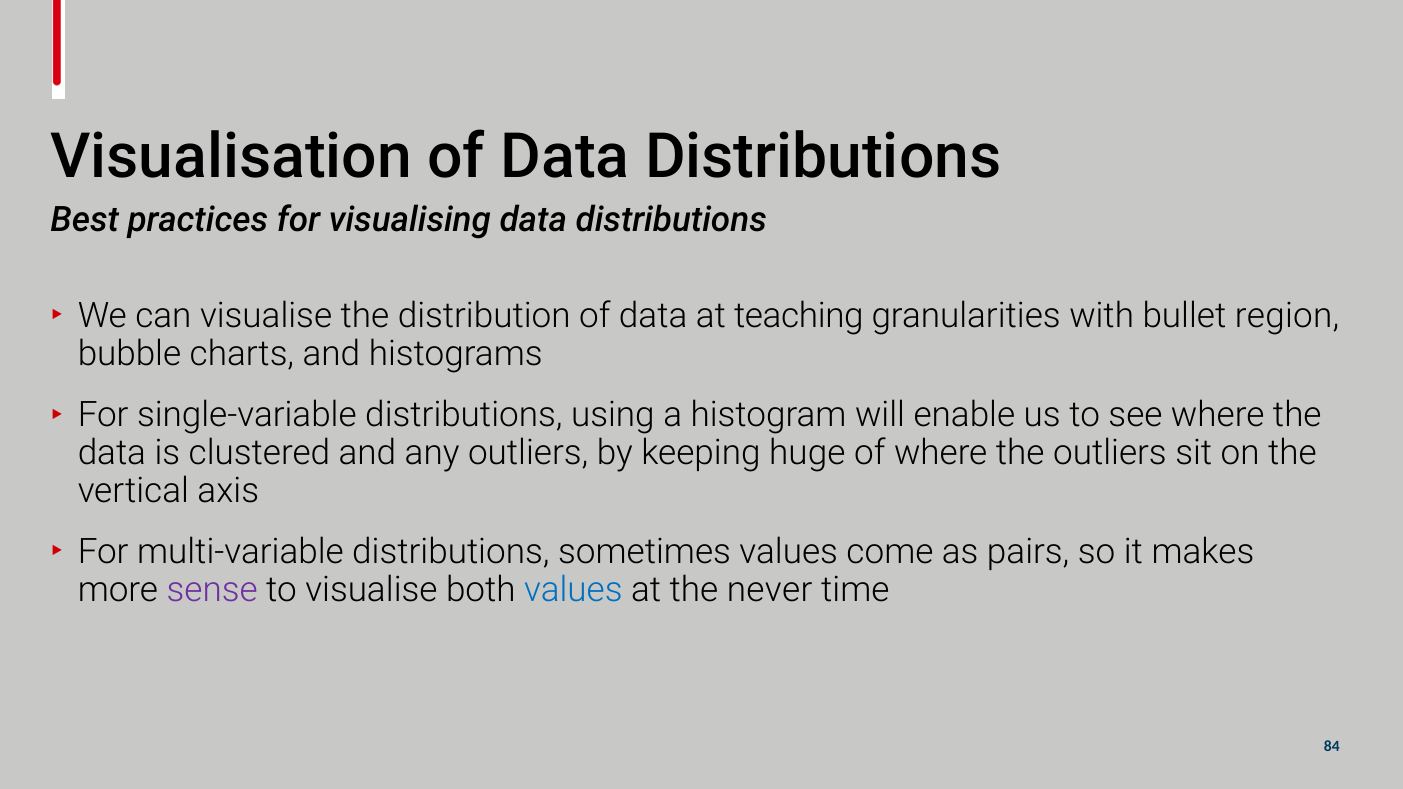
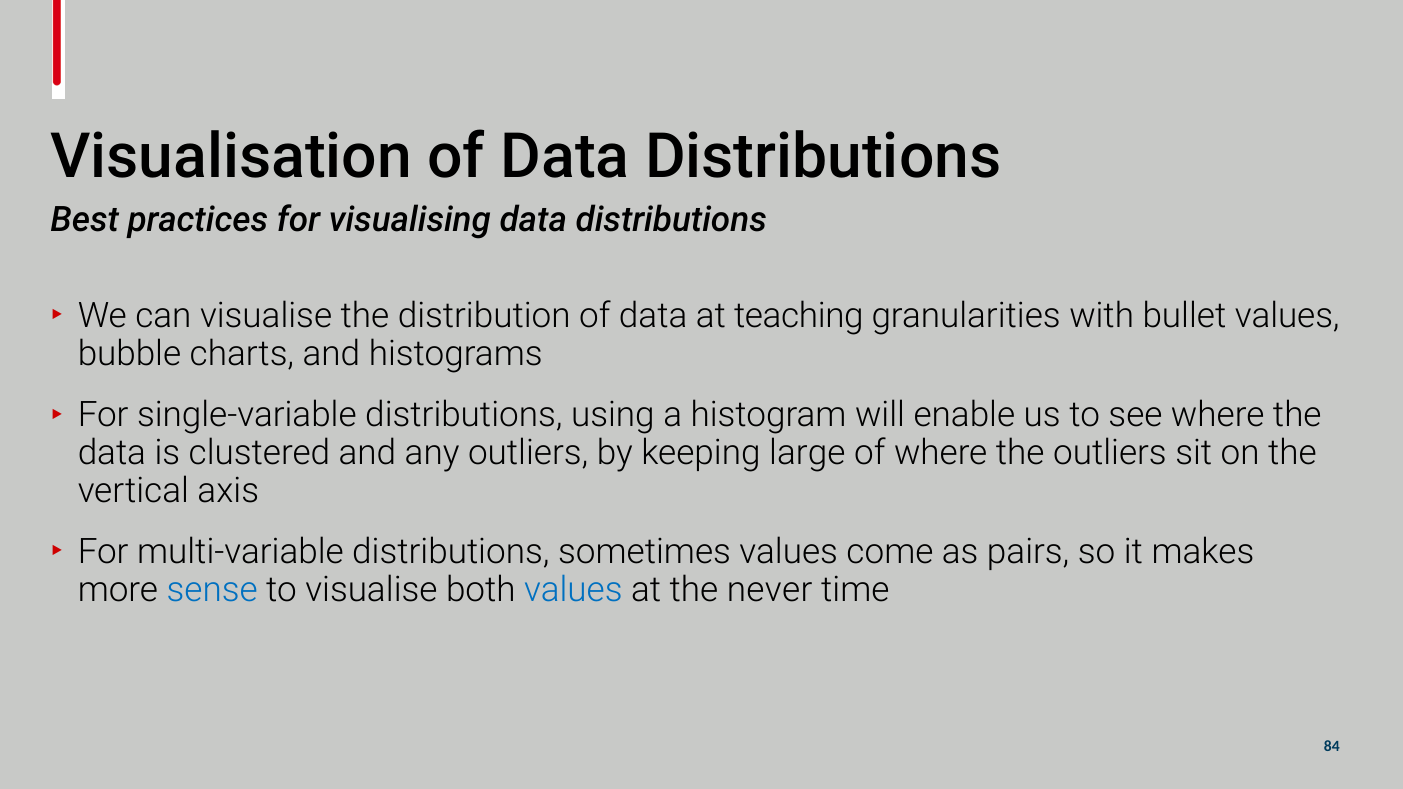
bullet region: region -> values (1287, 316)
huge: huge -> large (807, 453)
sense colour: purple -> blue (212, 590)
